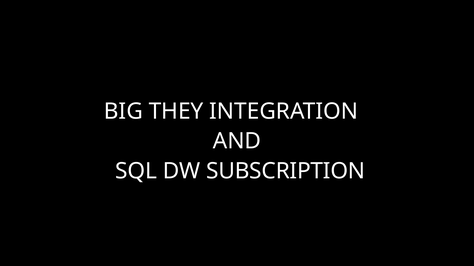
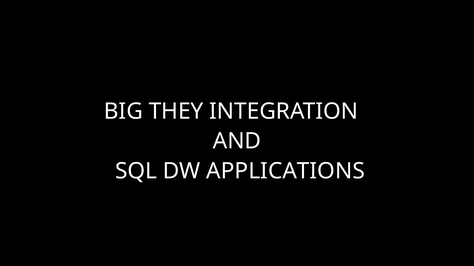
SUBSCRIPTION: SUBSCRIPTION -> APPLICATIONS (286, 171)
